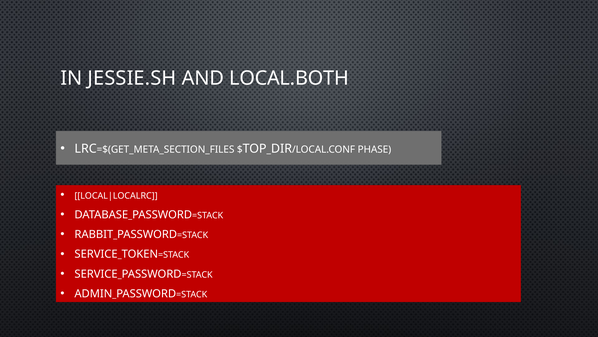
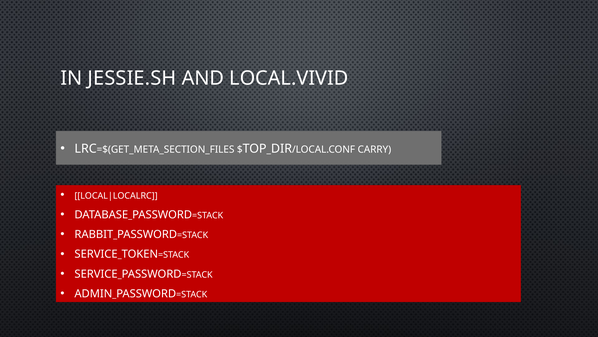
LOCAL.BOTH: LOCAL.BOTH -> LOCAL.VIVID (289, 78)
PHASE: PHASE -> CARRY (374, 149)
